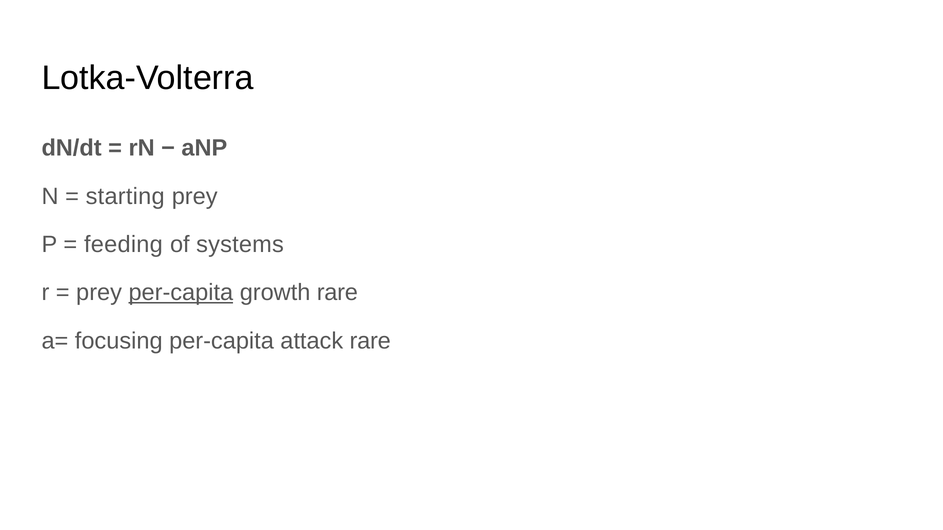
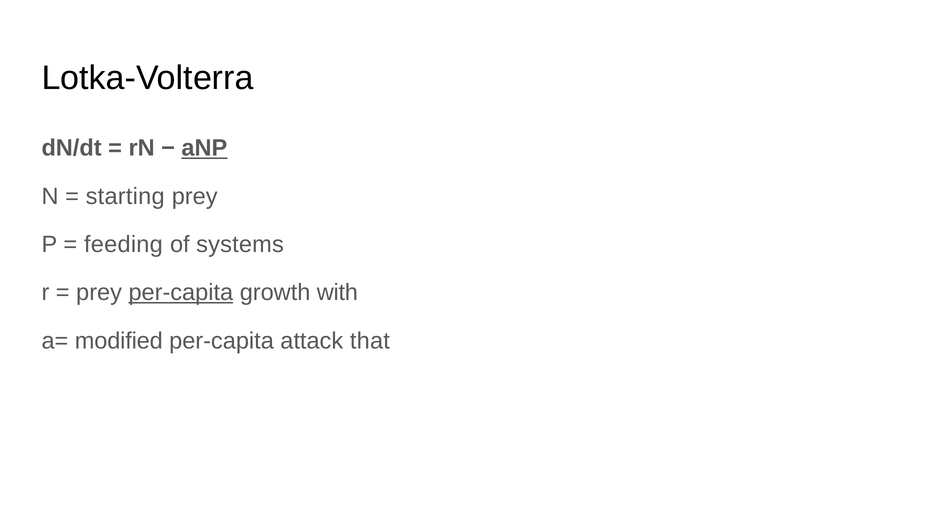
aNP underline: none -> present (204, 148)
growth rare: rare -> with (337, 293)
focusing: focusing -> modified (119, 341)
attack rare: rare -> that (370, 341)
